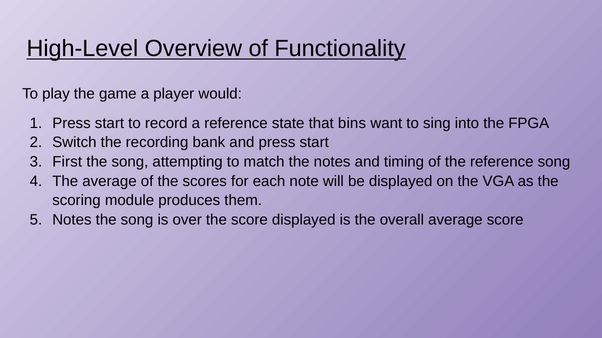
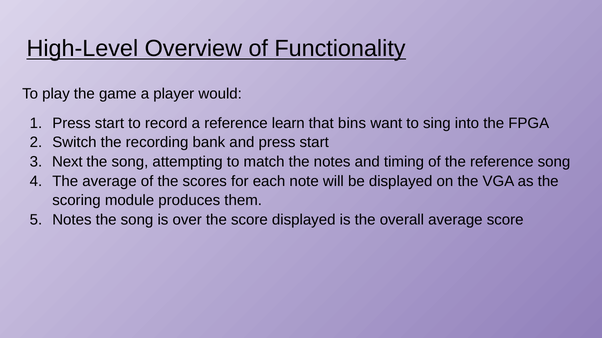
state: state -> learn (288, 123)
First: First -> Next (67, 162)
